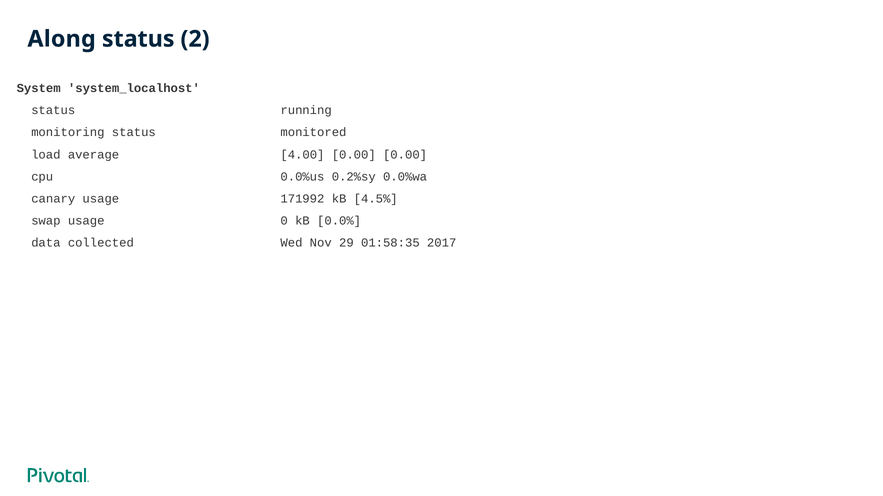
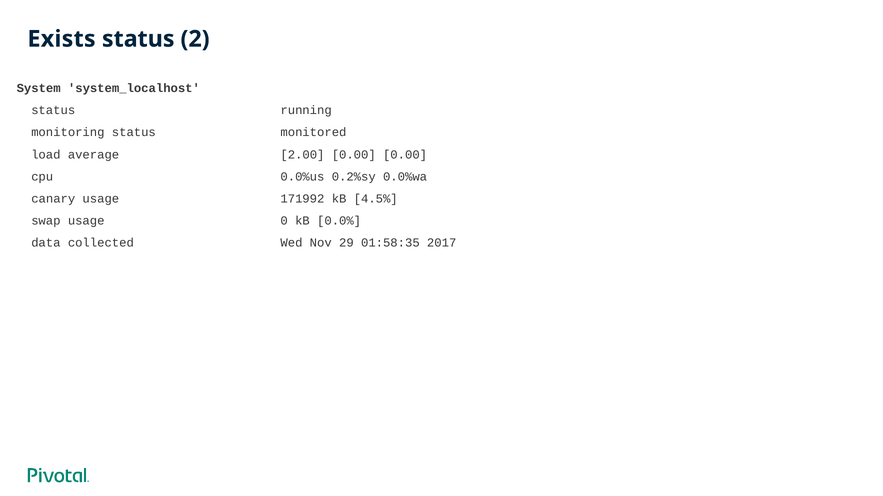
Along: Along -> Exists (62, 39)
4.00: 4.00 -> 2.00 (302, 155)
